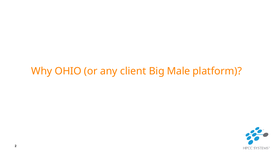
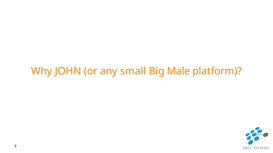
OHIO: OHIO -> JOHN (68, 71)
client: client -> small (133, 71)
